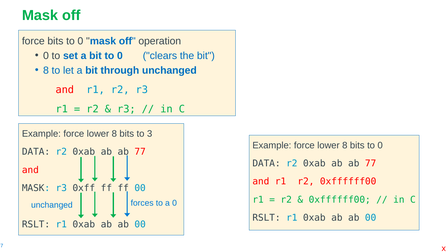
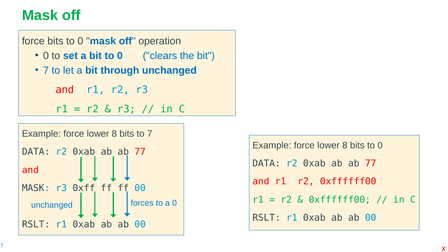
8: 8 -> 7 (46, 70)
to 3: 3 -> 7 (150, 134)
